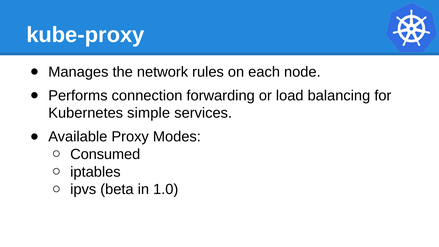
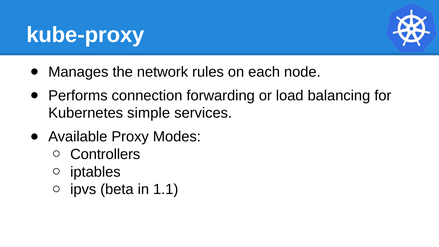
Consumed: Consumed -> Controllers (105, 154)
1.0: 1.0 -> 1.1 (166, 189)
